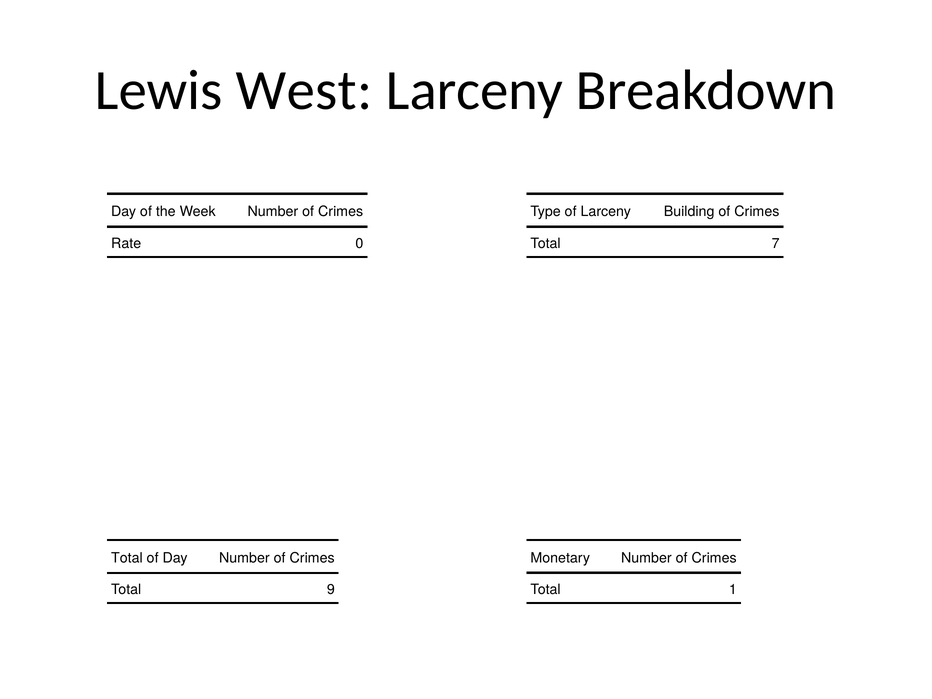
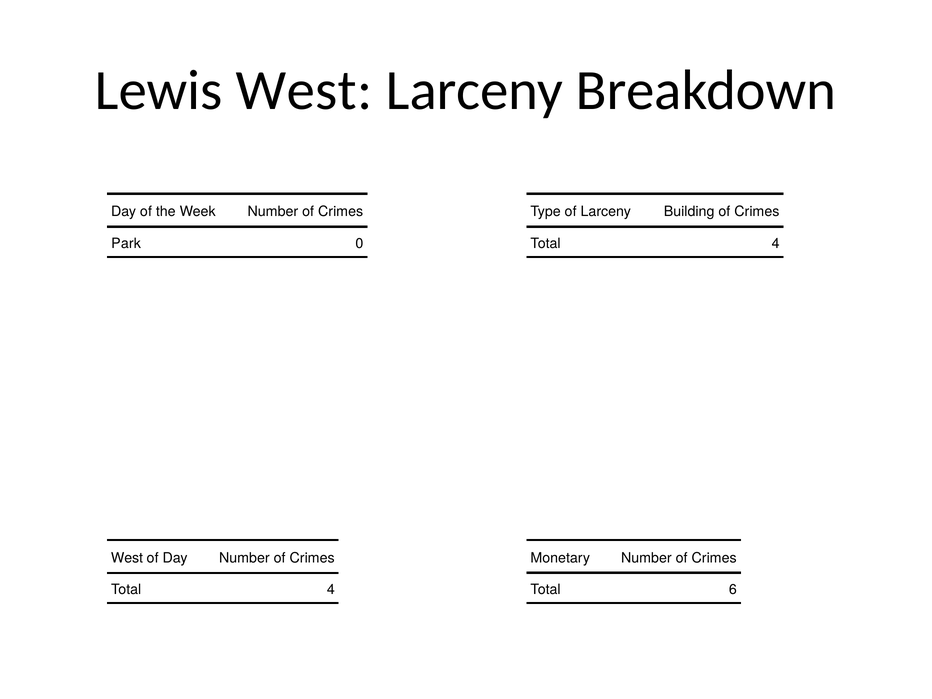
Rate: Rate -> Park (126, 243)
7: 7 -> 4 (776, 243)
Total: Total -> West (127, 558)
1: 1 -> 6 (733, 589)
9: 9 -> 4 (331, 590)
